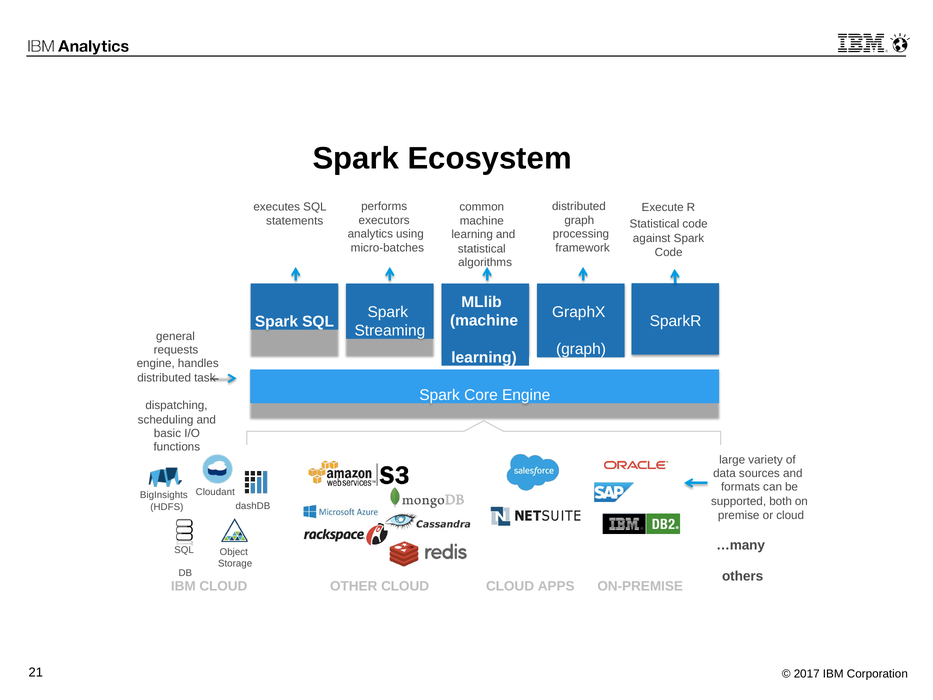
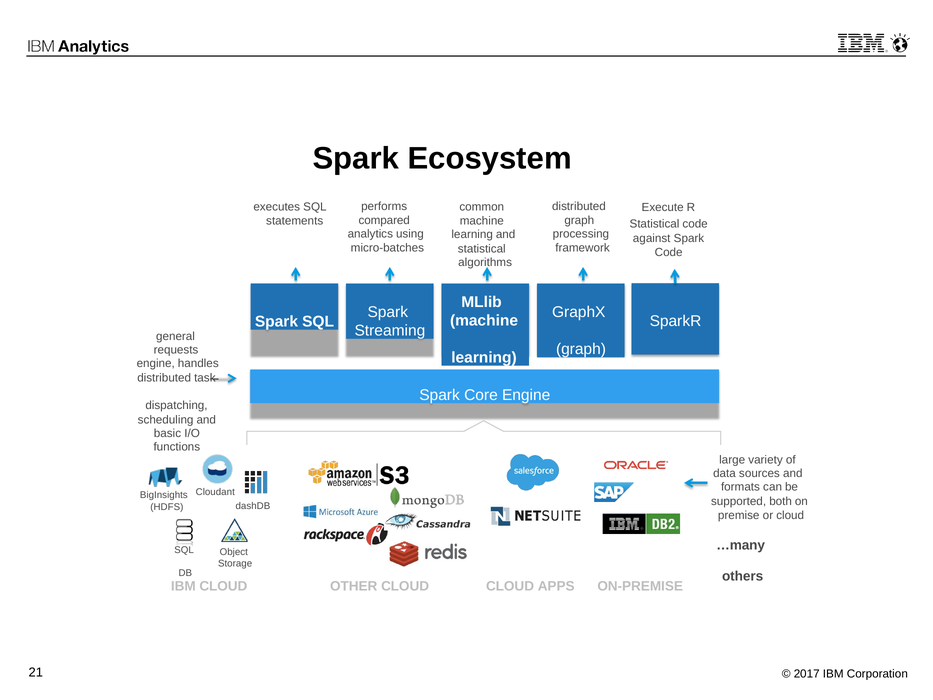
executors: executors -> compared (384, 220)
